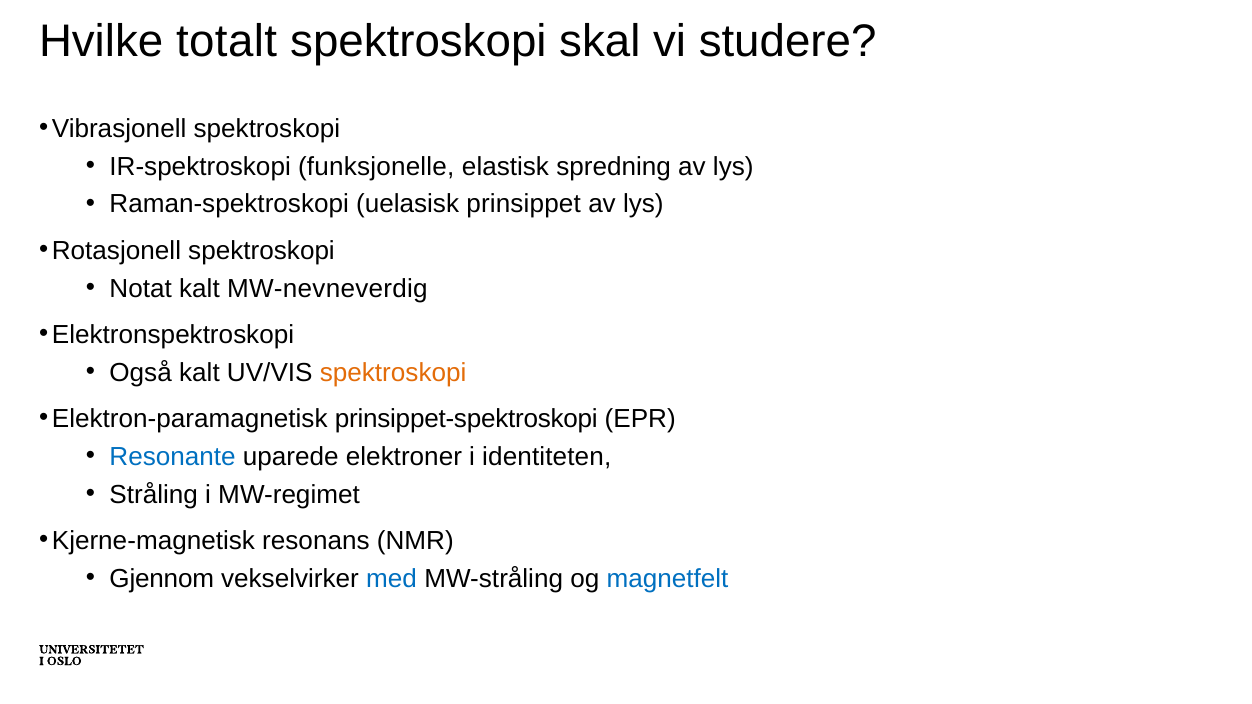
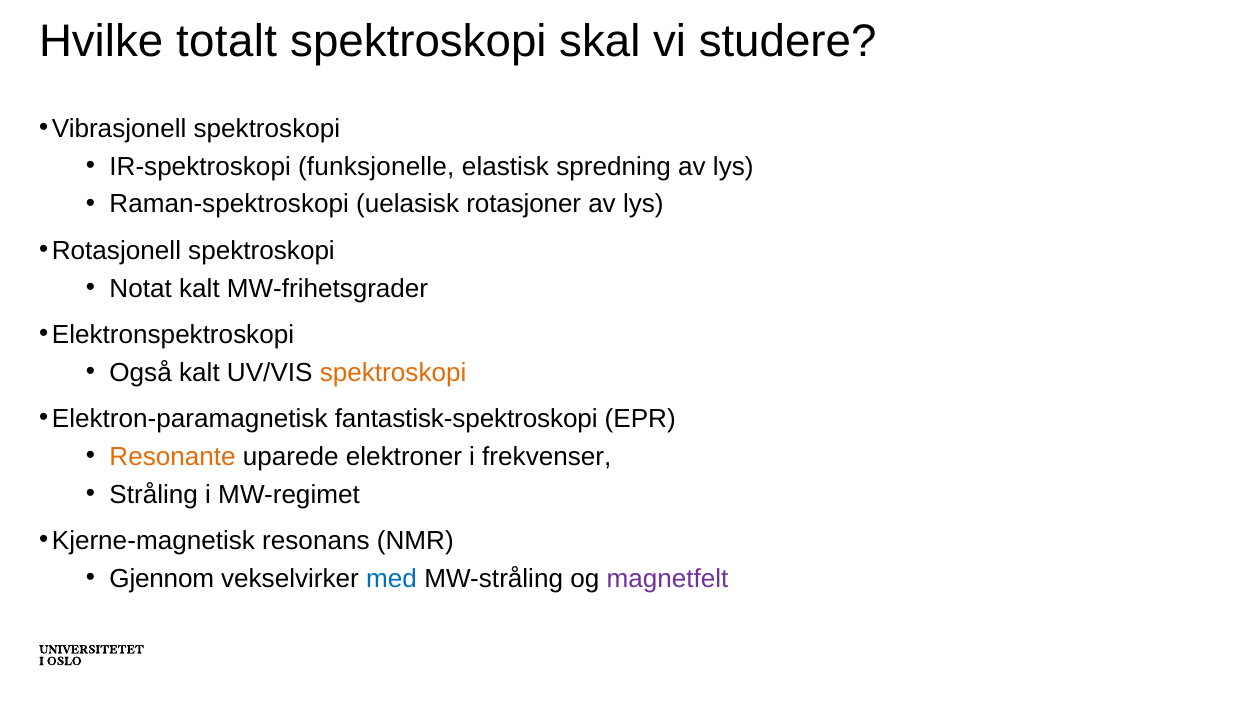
prinsippet: prinsippet -> rotasjoner (524, 204)
MW-nevneverdig: MW-nevneverdig -> MW-frihetsgrader (328, 288)
prinsippet-spektroskopi: prinsippet-spektroskopi -> fantastisk-spektroskopi (466, 419)
Resonante colour: blue -> orange (173, 457)
identiteten: identiteten -> frekvenser (547, 457)
magnetfelt colour: blue -> purple (668, 579)
